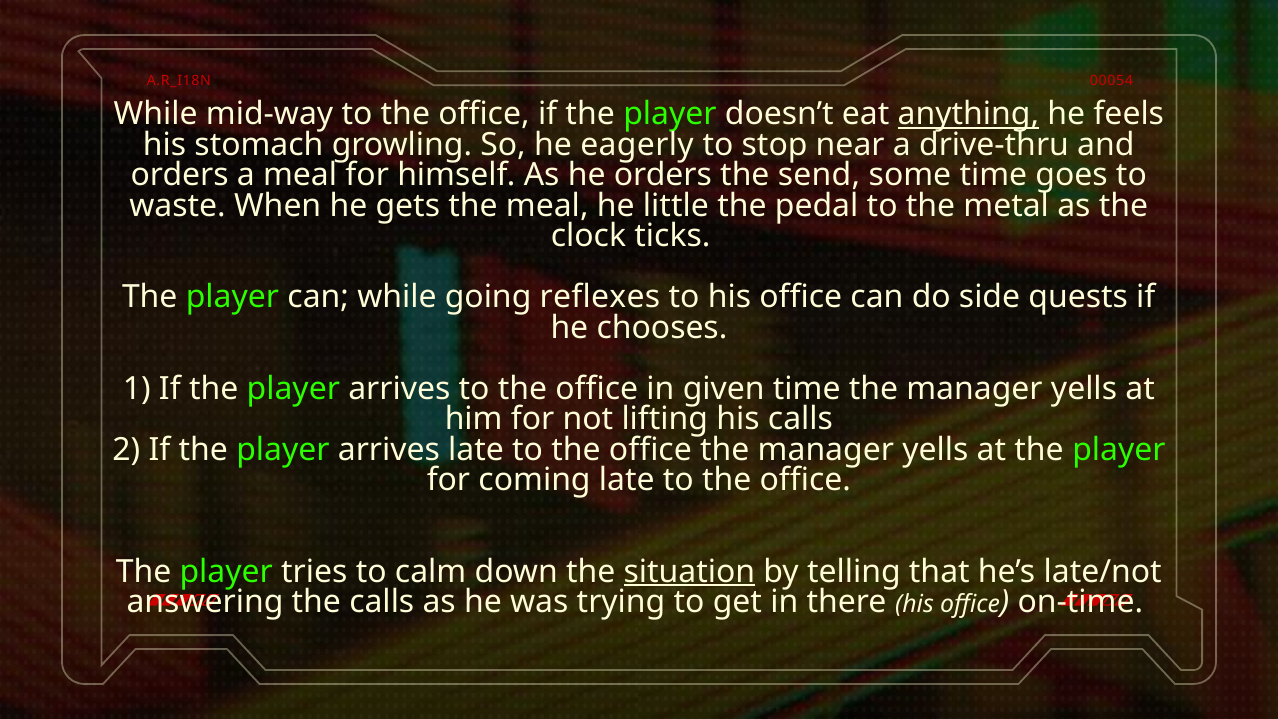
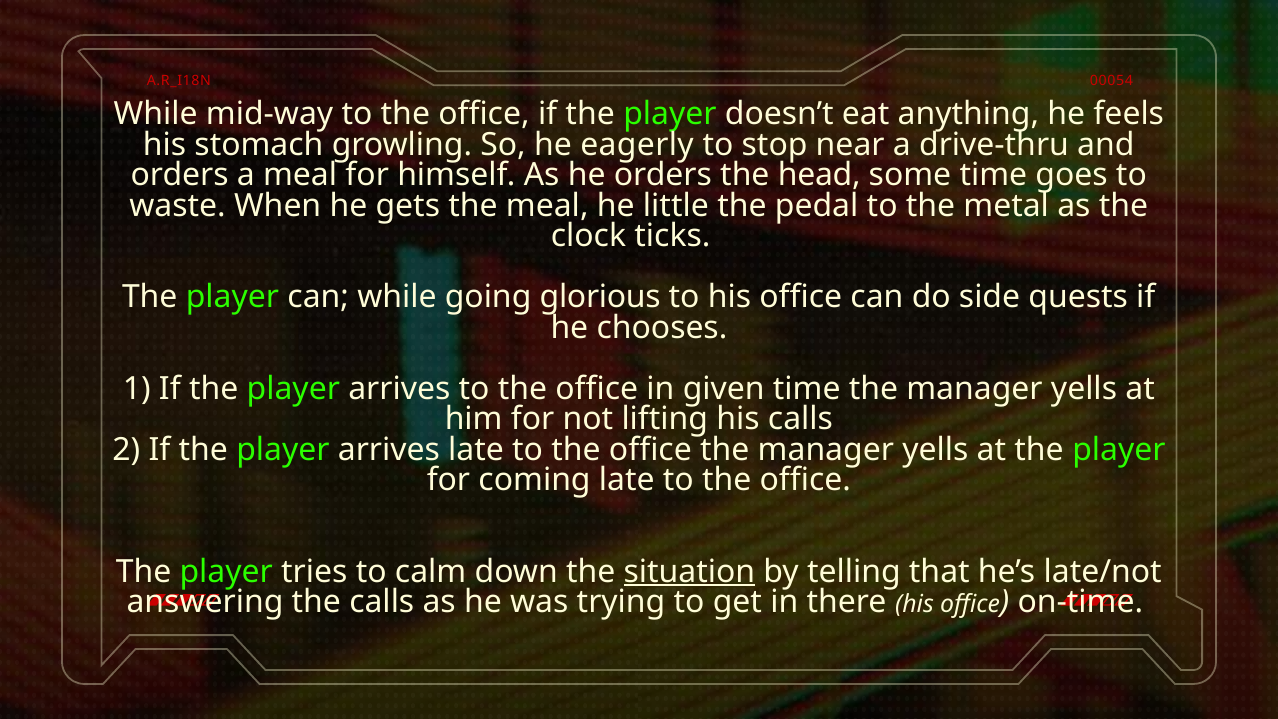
anything underline: present -> none (968, 114)
send: send -> head (819, 175)
reflexes: reflexes -> glorious (600, 297)
